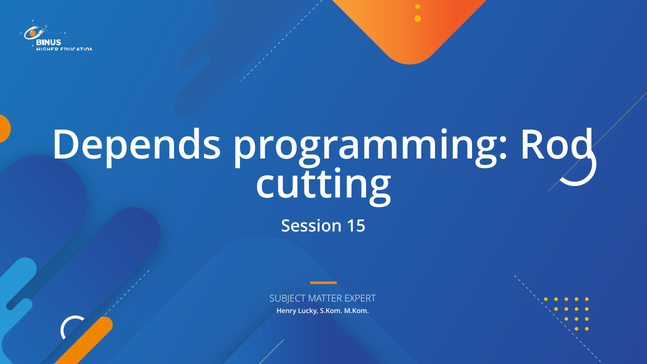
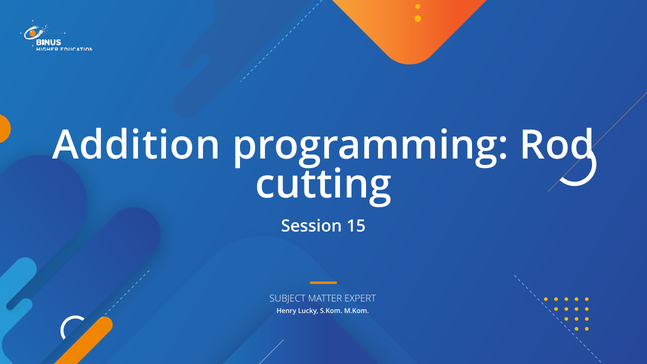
Depends: Depends -> Addition (136, 145)
